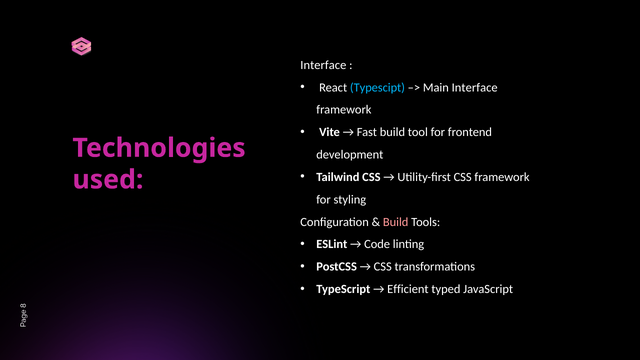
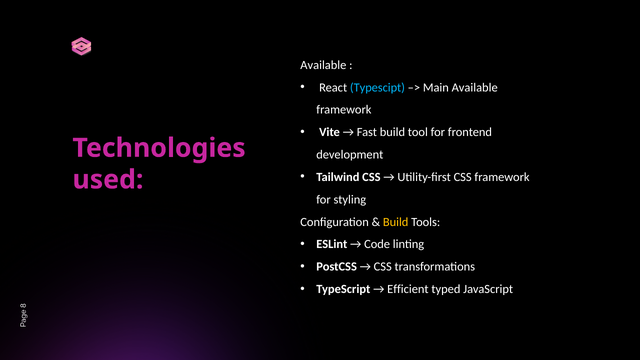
Interface: Interface -> Available (323, 65)
Main Interface: Interface -> Available (475, 87)
Build colour: pink -> yellow (396, 222)
